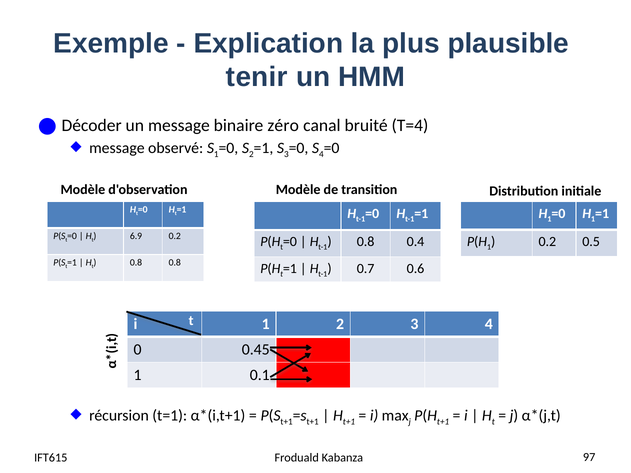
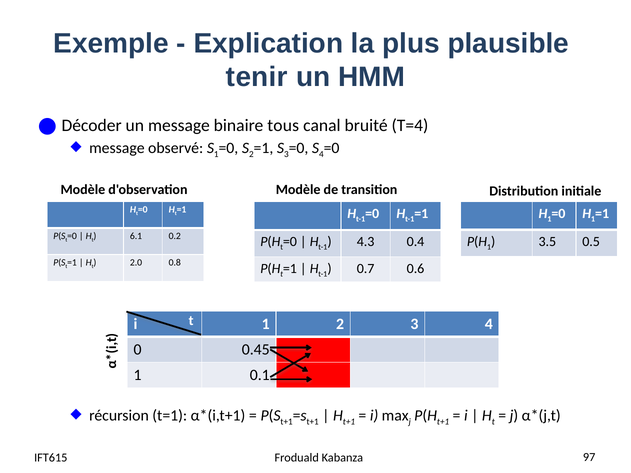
zéro: zéro -> tous (283, 125)
6.9: 6.9 -> 6.1 (136, 236)
0.8: 0.8 -> 4.3 (366, 242)
0.2: 0.2 -> 3.5 (547, 242)
0.8: 0.8 -> 2.0 (136, 263)
